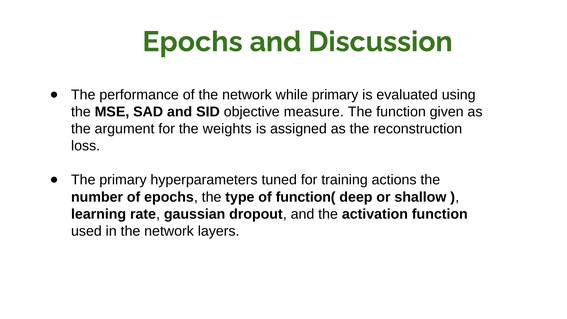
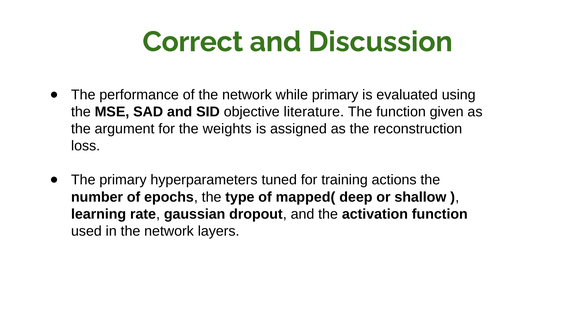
Epochs: Epochs -> Correct (193, 42)
measure: measure -> literature (314, 112)
function(: function( -> mapped( (306, 197)
